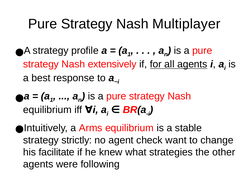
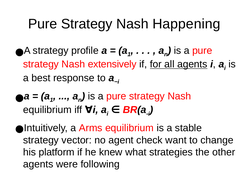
Multiplayer: Multiplayer -> Happening (186, 24)
strictly: strictly -> vector (77, 140)
facilitate: facilitate -> platform (57, 152)
